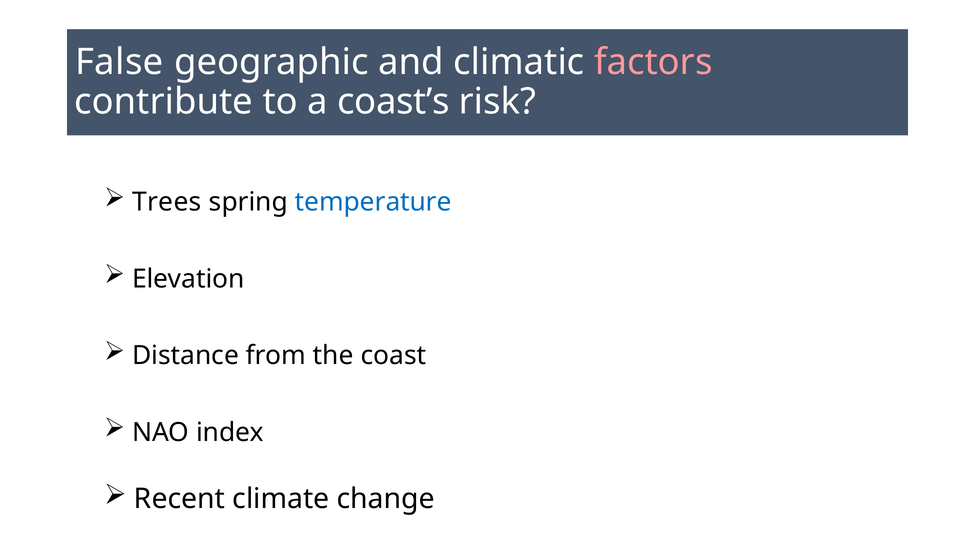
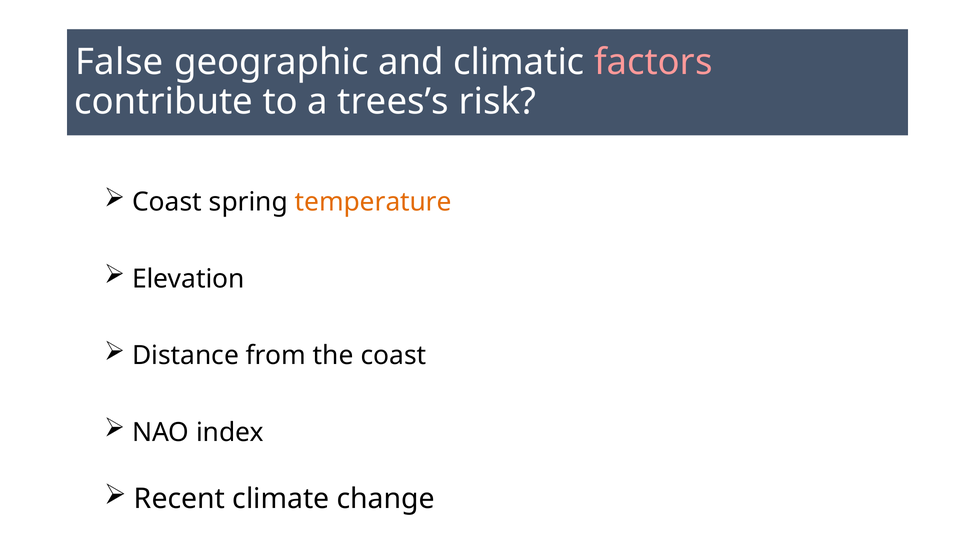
coast’s: coast’s -> trees’s (393, 102)
Trees: Trees -> Coast (167, 202)
temperature colour: blue -> orange (373, 202)
